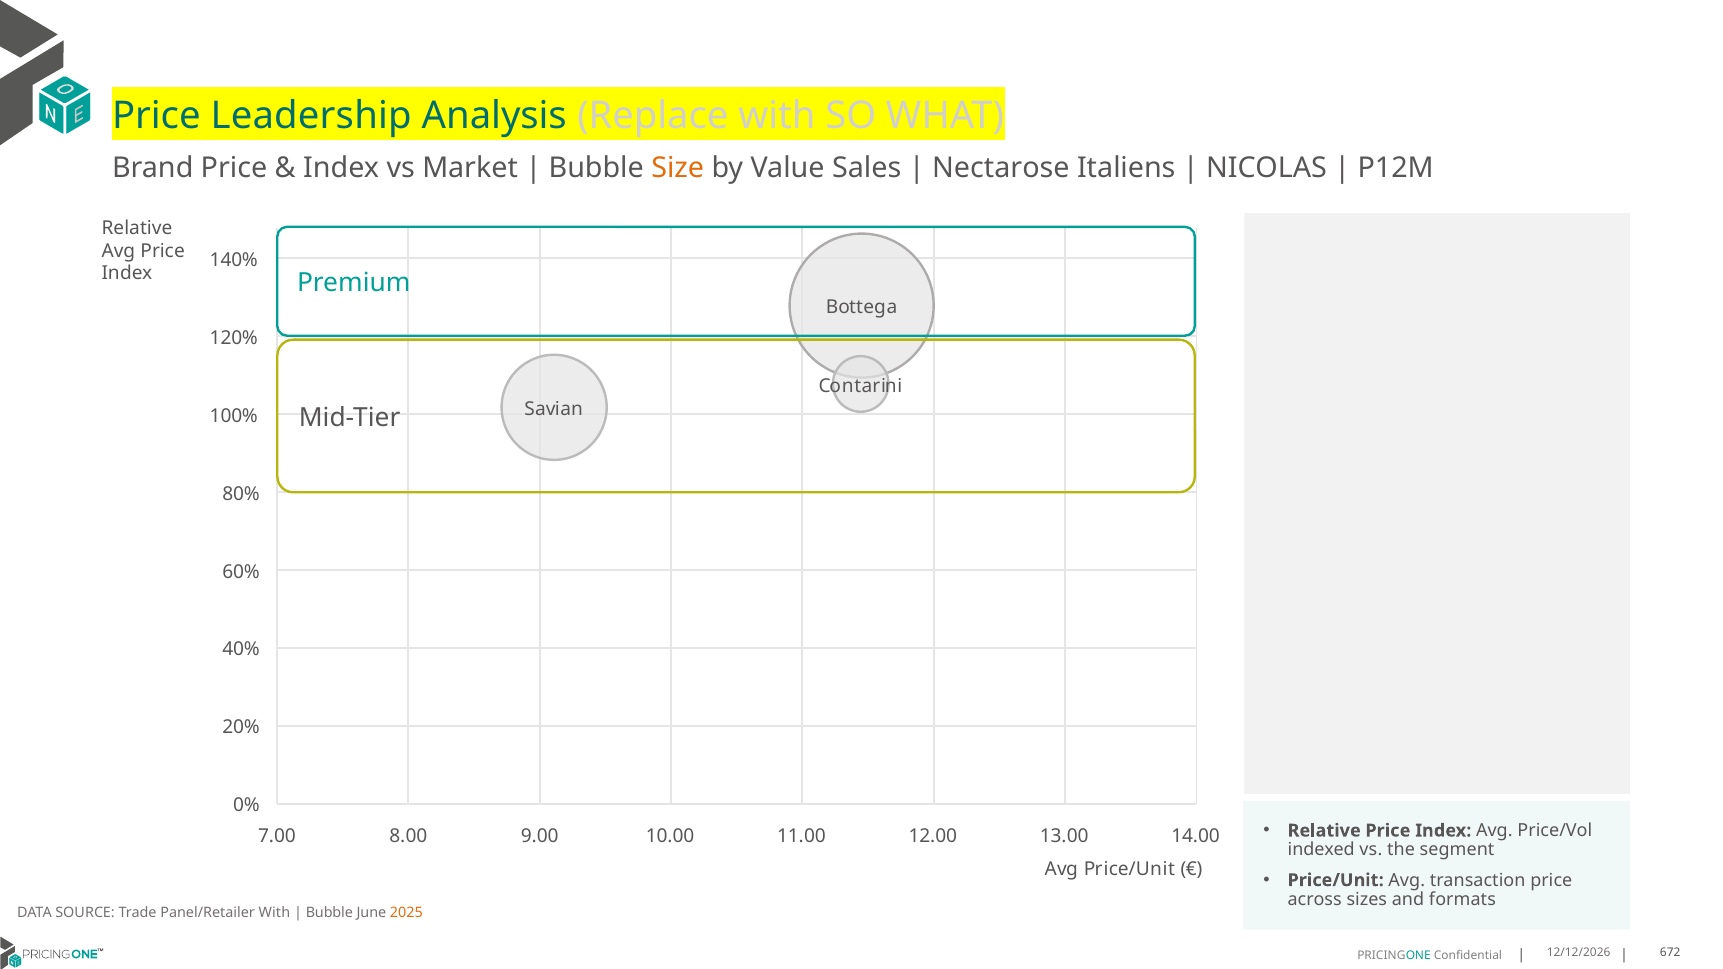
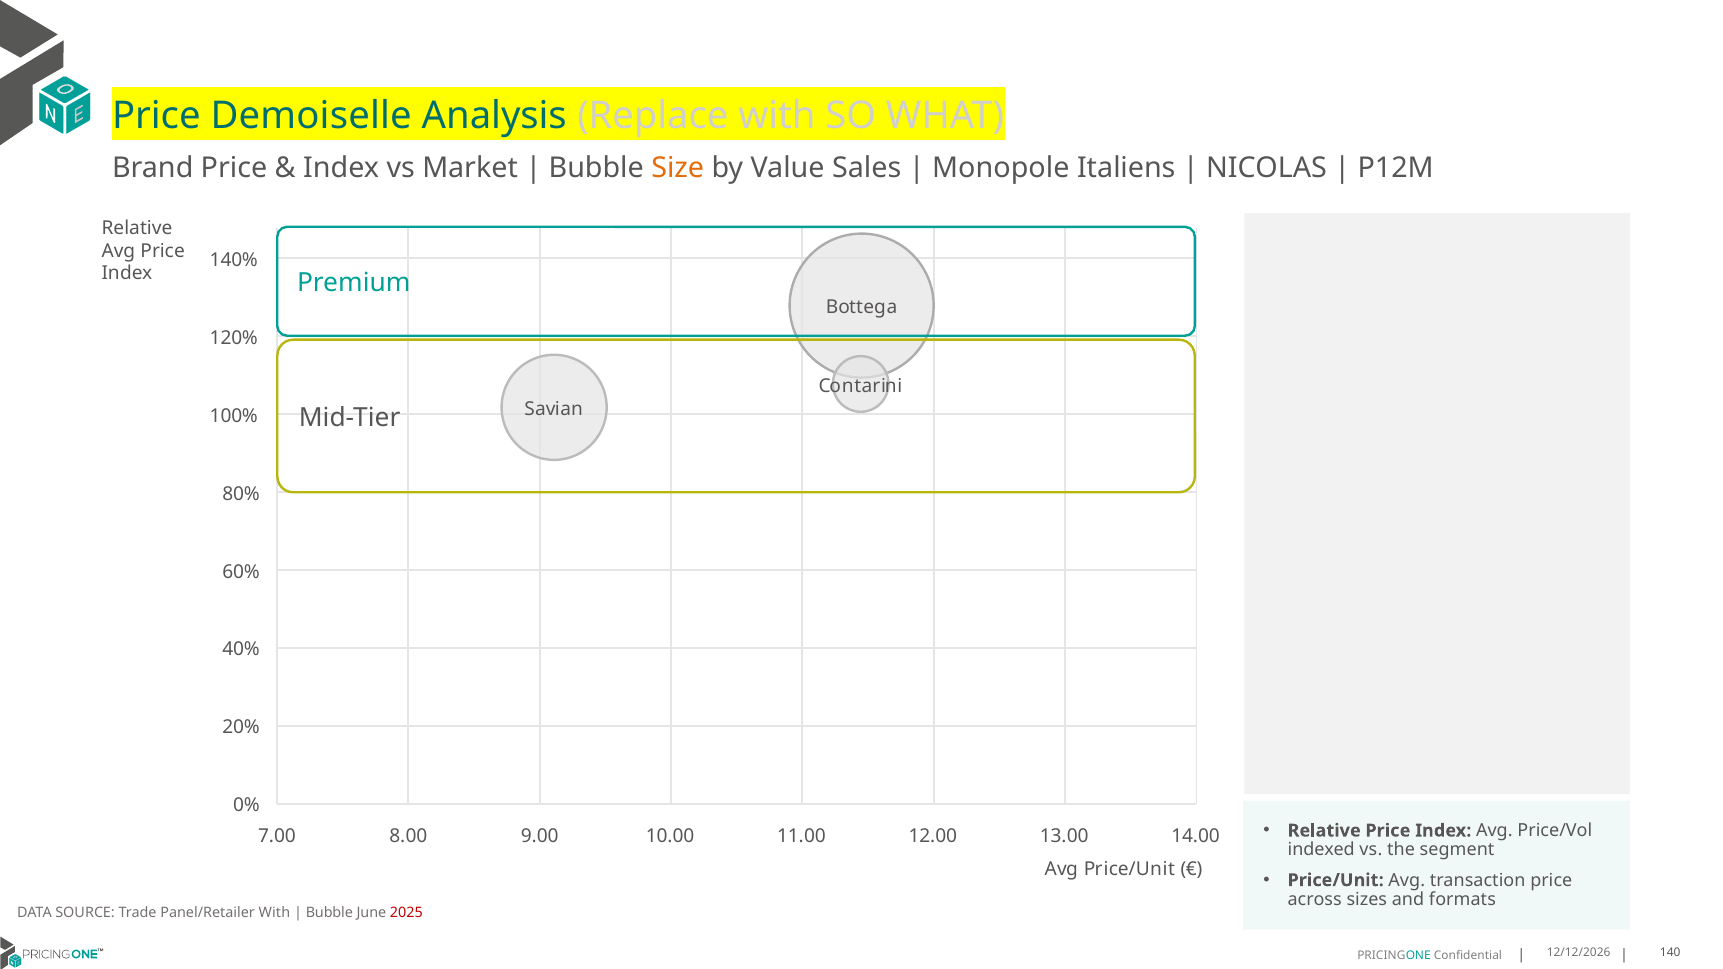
Leadership: Leadership -> Demoiselle (311, 116)
Nectarose: Nectarose -> Monopole (1001, 168)
2025 colour: orange -> red (406, 913)
672: 672 -> 140 (1670, 953)
